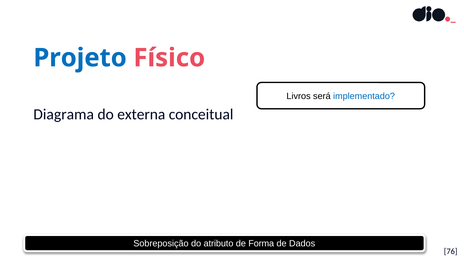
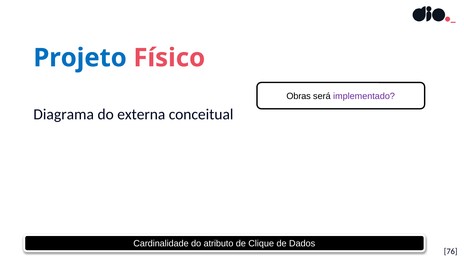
Livros: Livros -> Obras (299, 96)
implementado colour: blue -> purple (364, 96)
Sobreposição: Sobreposição -> Cardinalidade (161, 244)
Forma: Forma -> Clique (261, 244)
